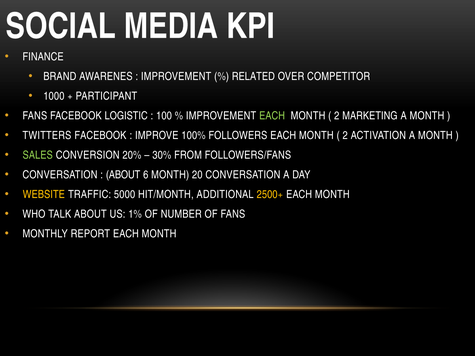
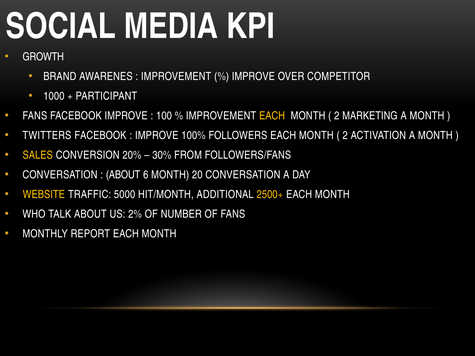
FINANCE: FINANCE -> GROWTH (43, 57)
RELATED: RELATED -> IMPROVE (253, 76)
FACEBOOK LOGISTIC: LOGISTIC -> IMPROVE (126, 116)
EACH colour: light green -> yellow (272, 116)
SALES colour: light green -> yellow (38, 155)
1%: 1% -> 2% (135, 214)
